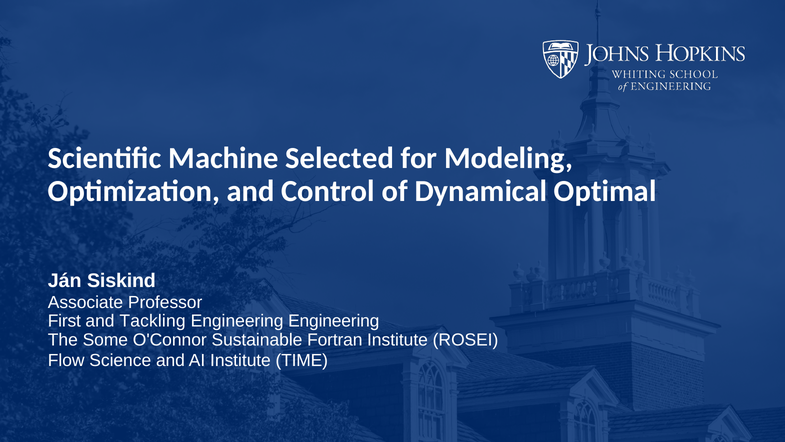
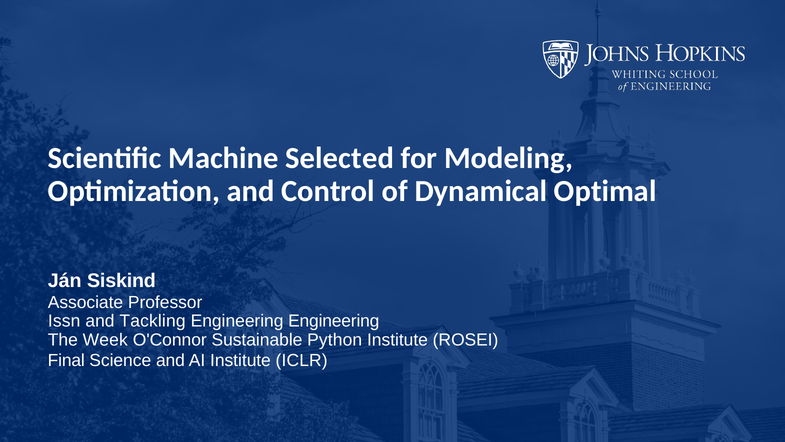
First: First -> Issn (64, 321)
Some: Some -> Week (105, 340)
Fortran: Fortran -> Python (335, 340)
Flow: Flow -> Final (66, 360)
TIME: TIME -> ICLR (302, 360)
